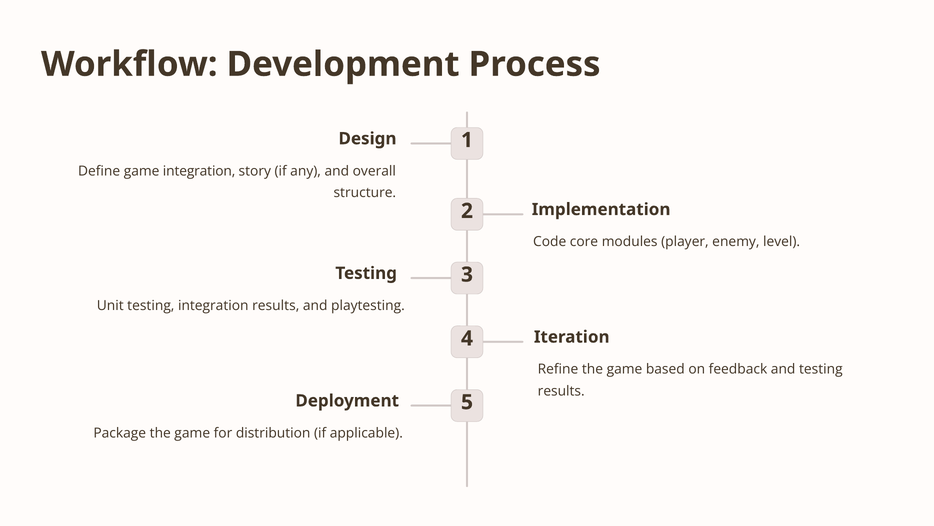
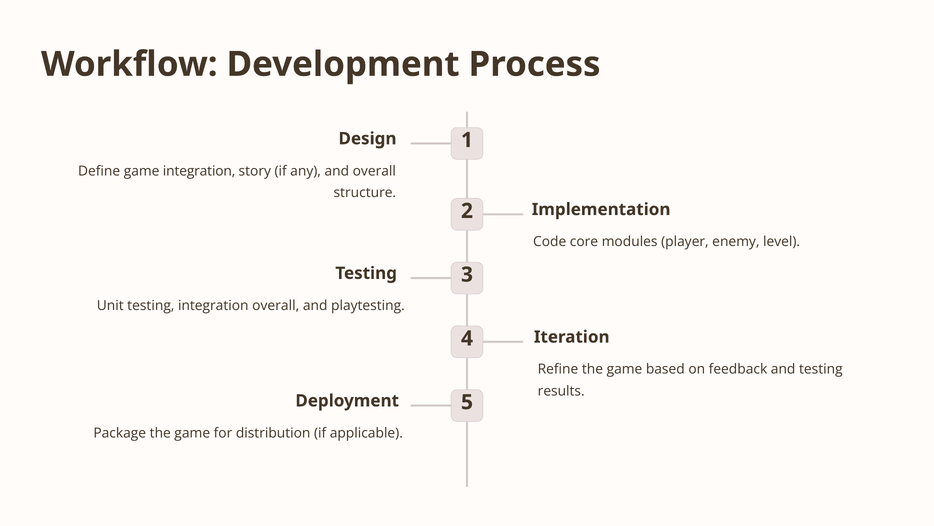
integration results: results -> overall (276, 305)
